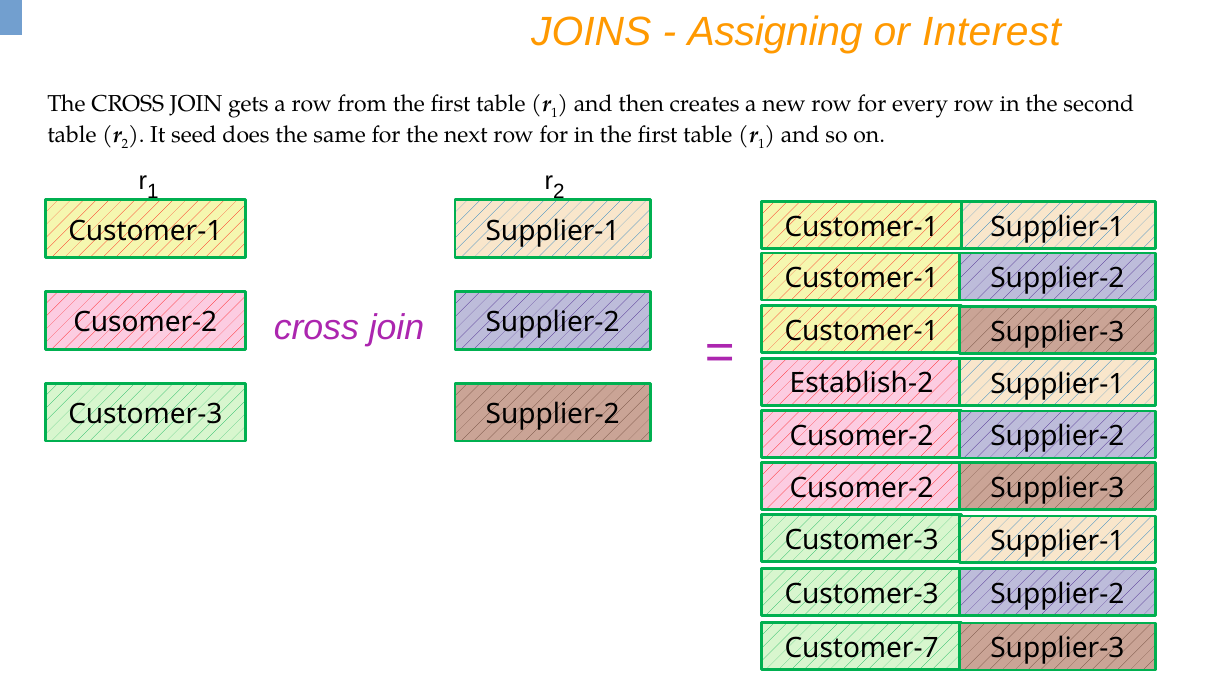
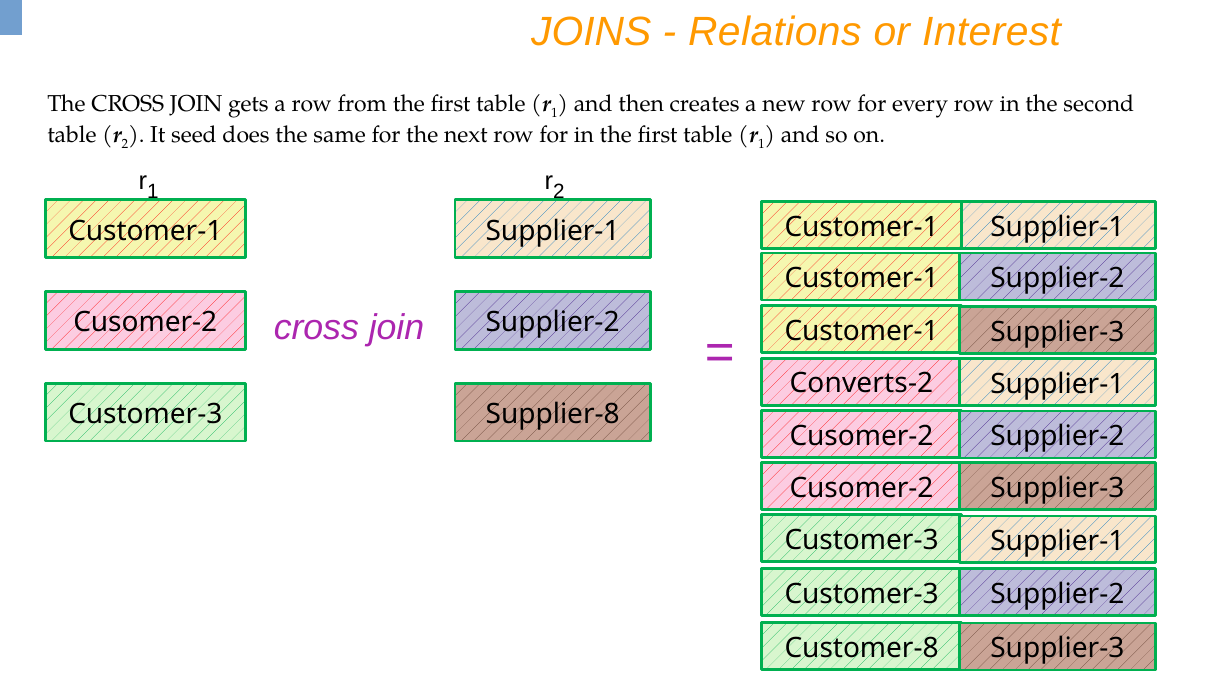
Assigning: Assigning -> Relations (775, 32)
Establish-2: Establish-2 -> Converts-2 (861, 384)
Customer-3 Supplier-2: Supplier-2 -> Supplier-8 (553, 414)
Customer-7: Customer-7 -> Customer-8 (862, 648)
